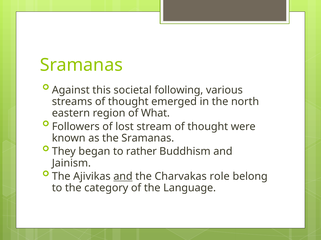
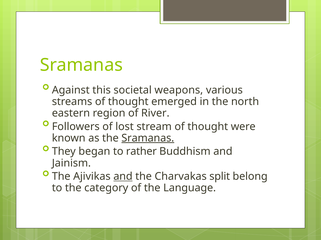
following: following -> weapons (179, 90)
What: What -> River (155, 113)
Sramanas underline: none -> present (148, 138)
role: role -> split (220, 177)
